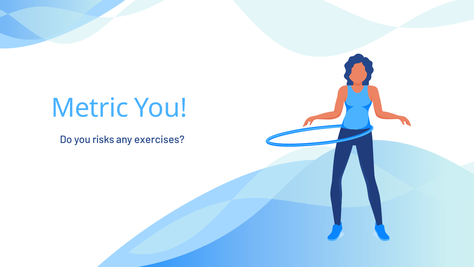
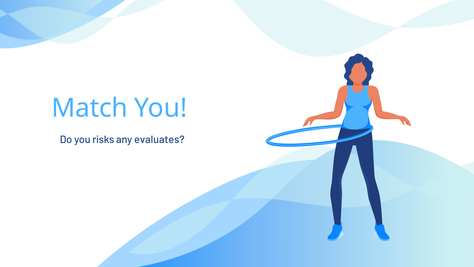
Metric: Metric -> Match (90, 108)
exercises: exercises -> evaluates (159, 139)
